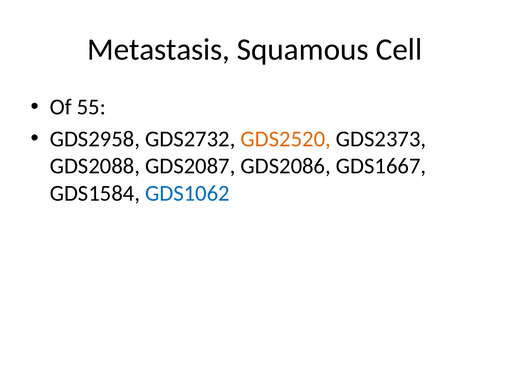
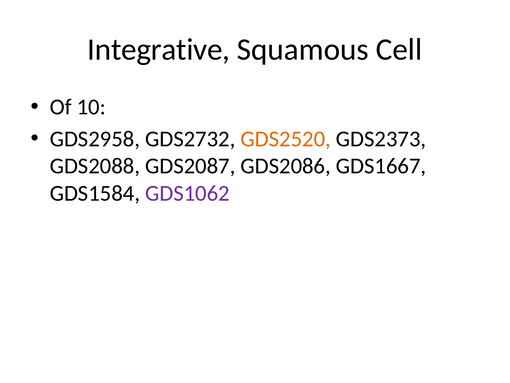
Metastasis: Metastasis -> Integrative (159, 49)
55: 55 -> 10 (91, 107)
GDS1062 colour: blue -> purple (187, 193)
